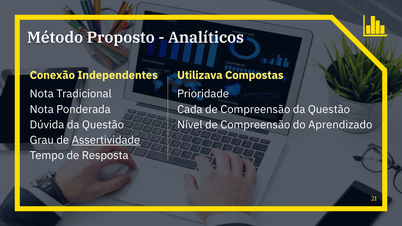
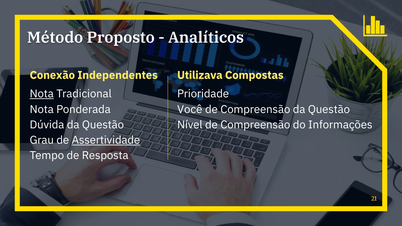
Nota underline: none -> present (42, 94)
Cada: Cada -> Você (190, 109)
Aprendizado: Aprendizado -> Informações (340, 125)
